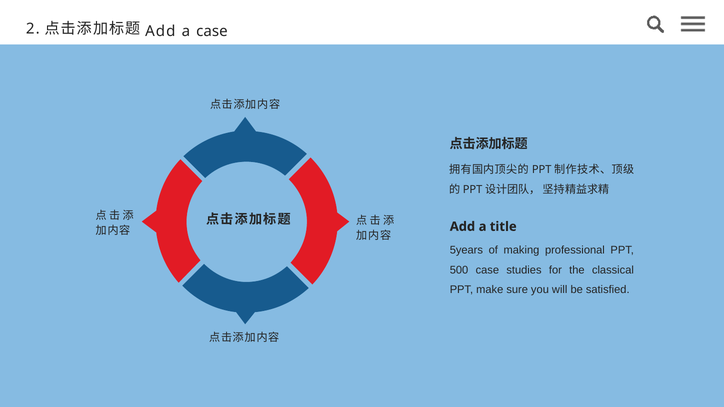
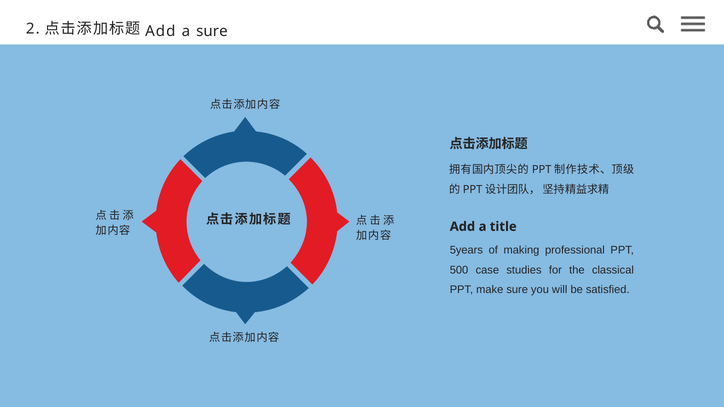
a case: case -> sure (212, 31)
